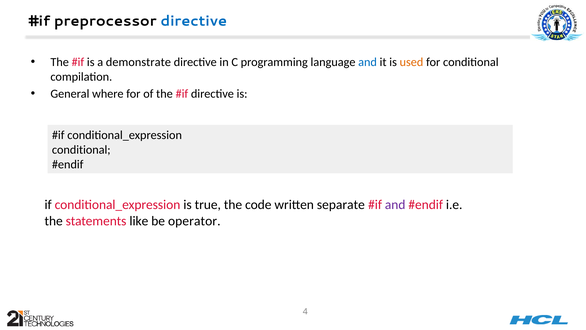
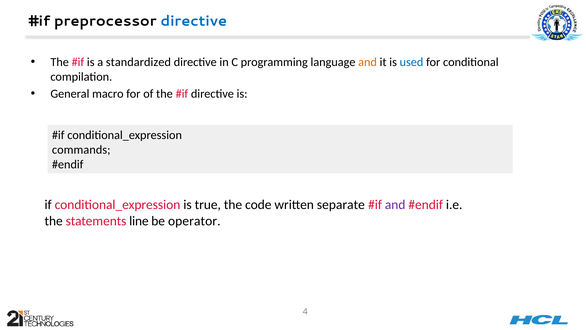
demonstrate: demonstrate -> standardized (138, 62)
and colour: blue -> orange (368, 62)
used colour: orange -> blue (411, 62)
where: where -> macro (108, 94)
conditional: conditional -> commands (81, 150)
like: like -> line (139, 221)
